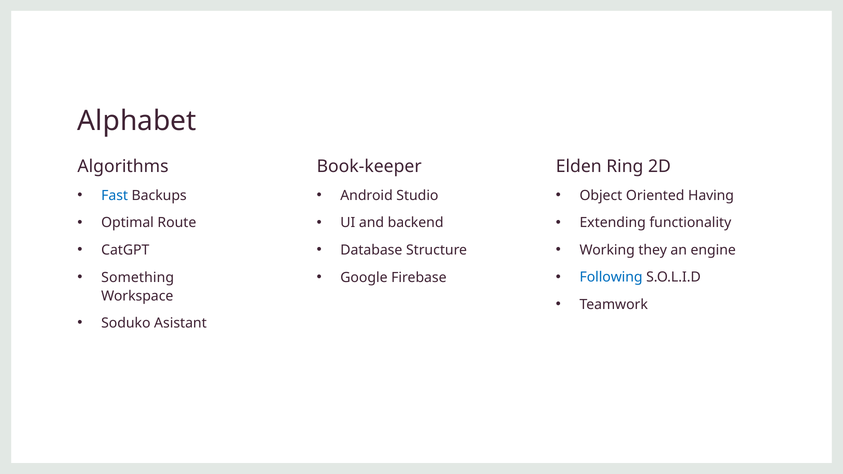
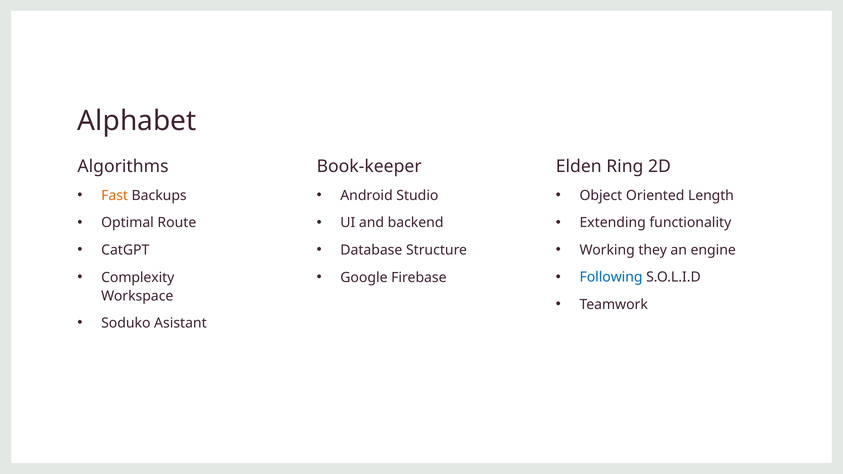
Having: Having -> Length (711, 195)
Fast colour: blue -> orange (115, 196)
Something: Something -> Complexity (138, 278)
